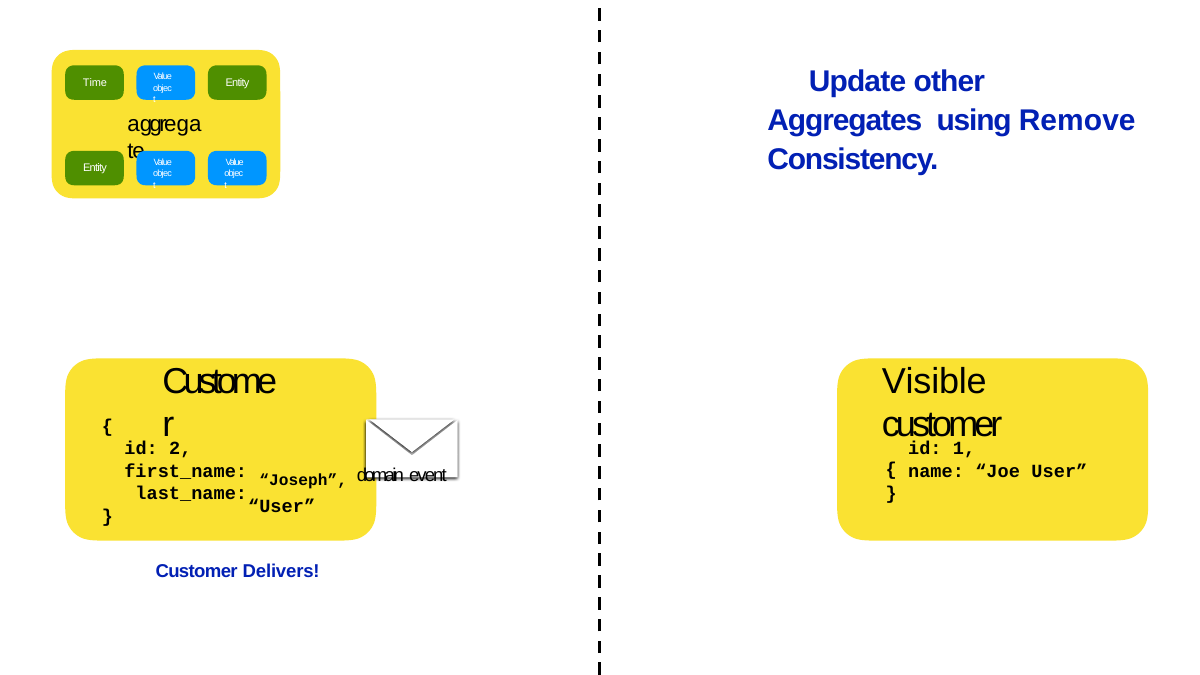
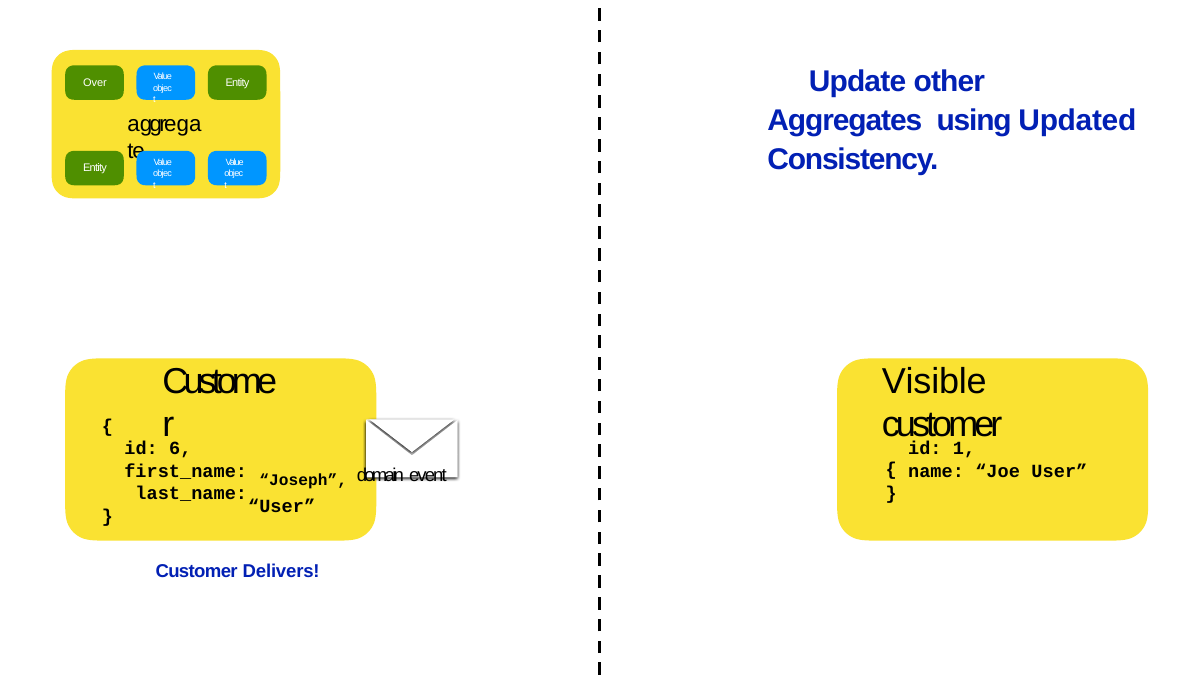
Time: Time -> Over (95, 83)
Remove: Remove -> Updated (1077, 121)
2: 2 -> 6 (180, 449)
